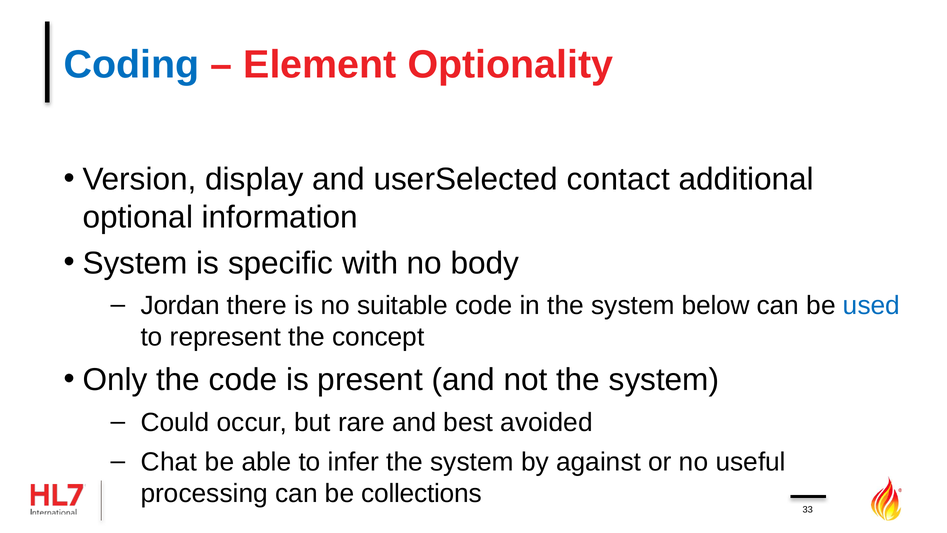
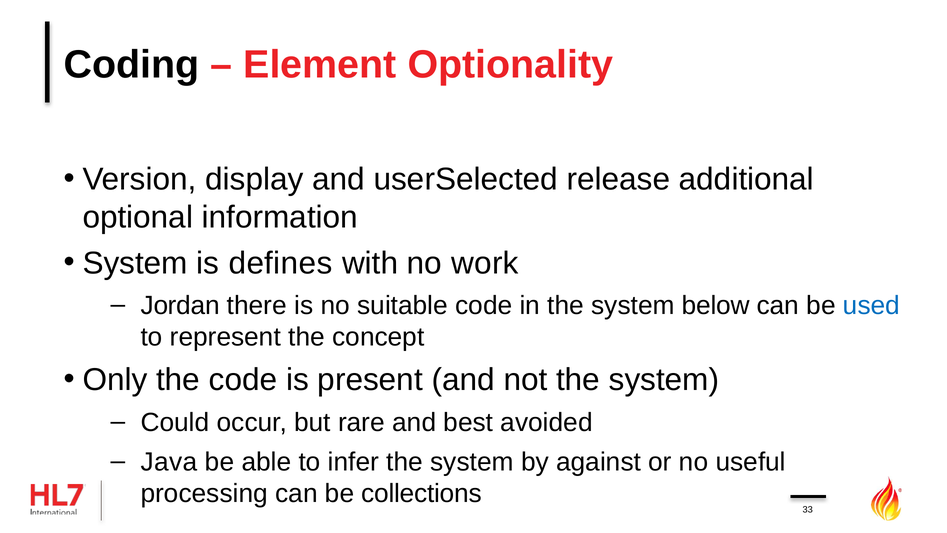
Coding colour: blue -> black (131, 65)
contact: contact -> release (618, 179)
specific: specific -> defines (281, 263)
body: body -> work (485, 263)
Chat: Chat -> Java (169, 462)
